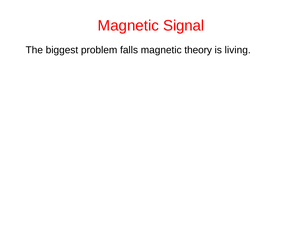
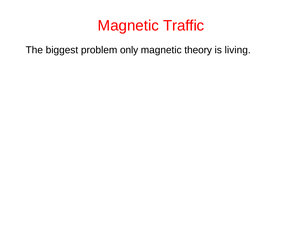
Signal: Signal -> Traffic (184, 26)
falls: falls -> only (129, 50)
